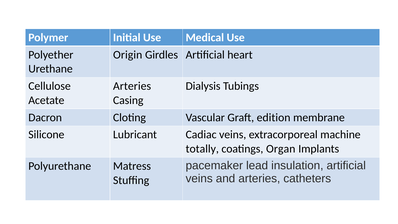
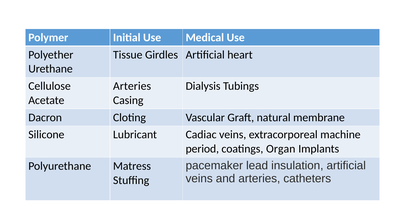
Origin: Origin -> Tissue (128, 55)
edition: edition -> natural (274, 117)
totally: totally -> period (202, 149)
